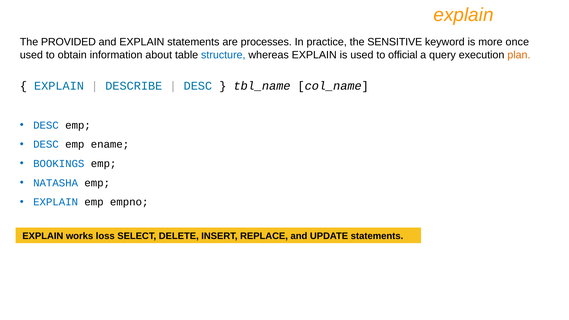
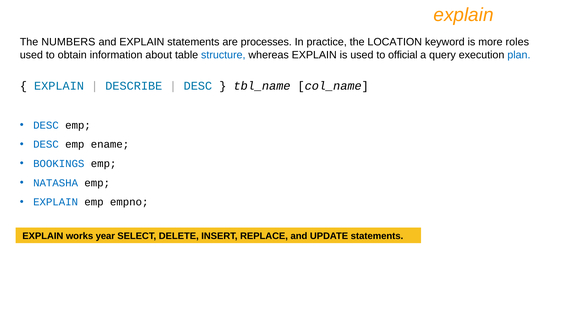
PROVIDED: PROVIDED -> NUMBERS (68, 42)
SENSITIVE: SENSITIVE -> LOCATION (395, 42)
once: once -> roles (517, 42)
plan colour: orange -> blue (519, 55)
loss: loss -> year (105, 236)
